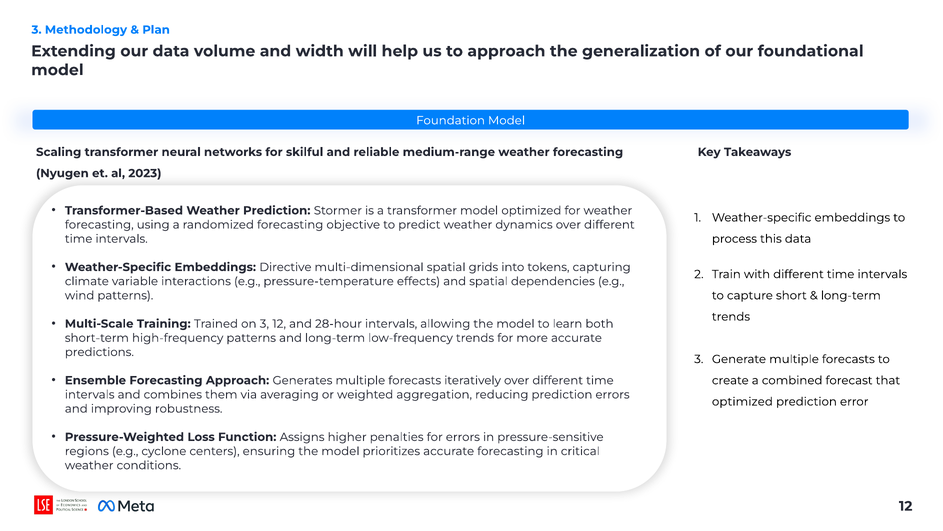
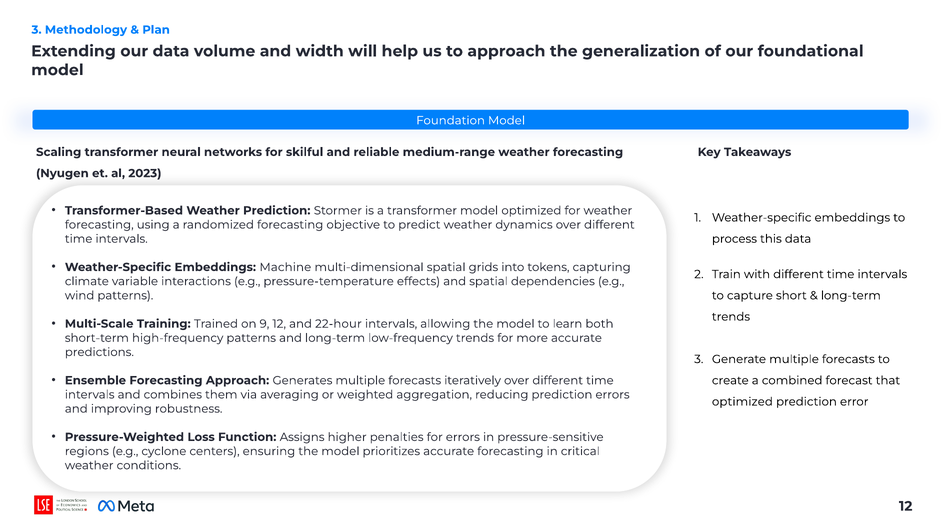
Directive: Directive -> Machine (285, 267)
on 3: 3 -> 9 (264, 323)
28-hour: 28-hour -> 22-hour (338, 323)
